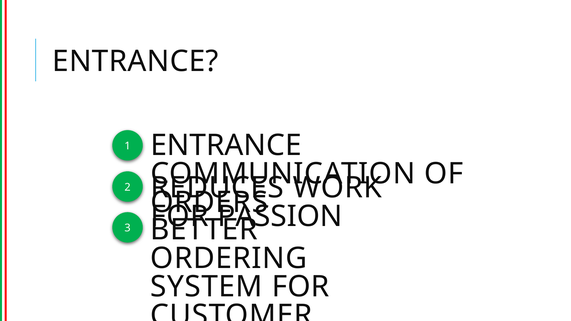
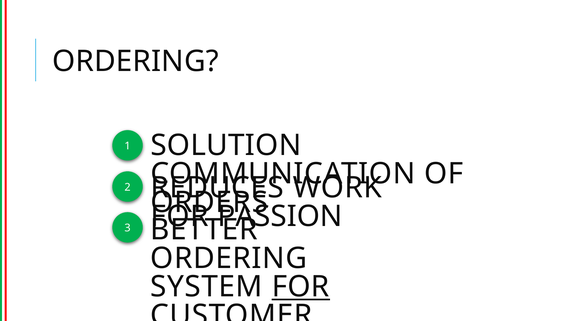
ENTRANCE: ENTRANCE -> ORDERING (135, 61)
ENTRANCE: ENTRANCE -> SOLUTION (226, 145)
FOR underline: none -> present (301, 287)
